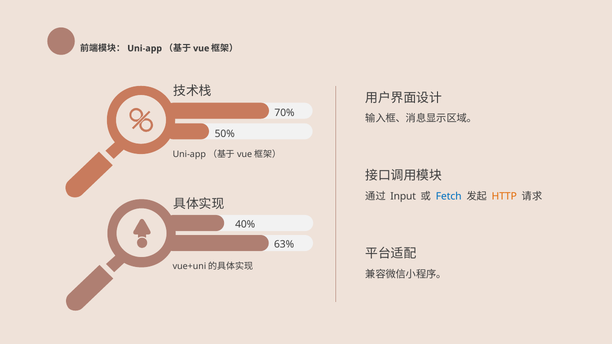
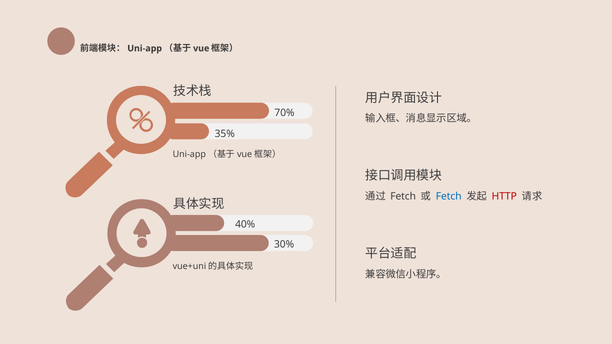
50%: 50% -> 35% (225, 134)
Input: Input -> Fetch (403, 196)
HTTP colour: orange -> red (504, 196)
63%: 63% -> 30% (284, 245)
